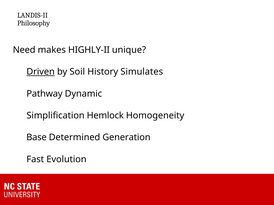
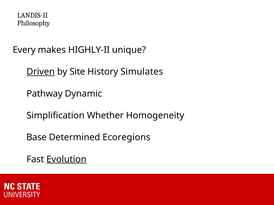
Need: Need -> Every (24, 50)
Soil: Soil -> Site (77, 72)
Hemlock: Hemlock -> Whether (105, 116)
Generation: Generation -> Ecoregions (126, 138)
Evolution underline: none -> present (66, 160)
